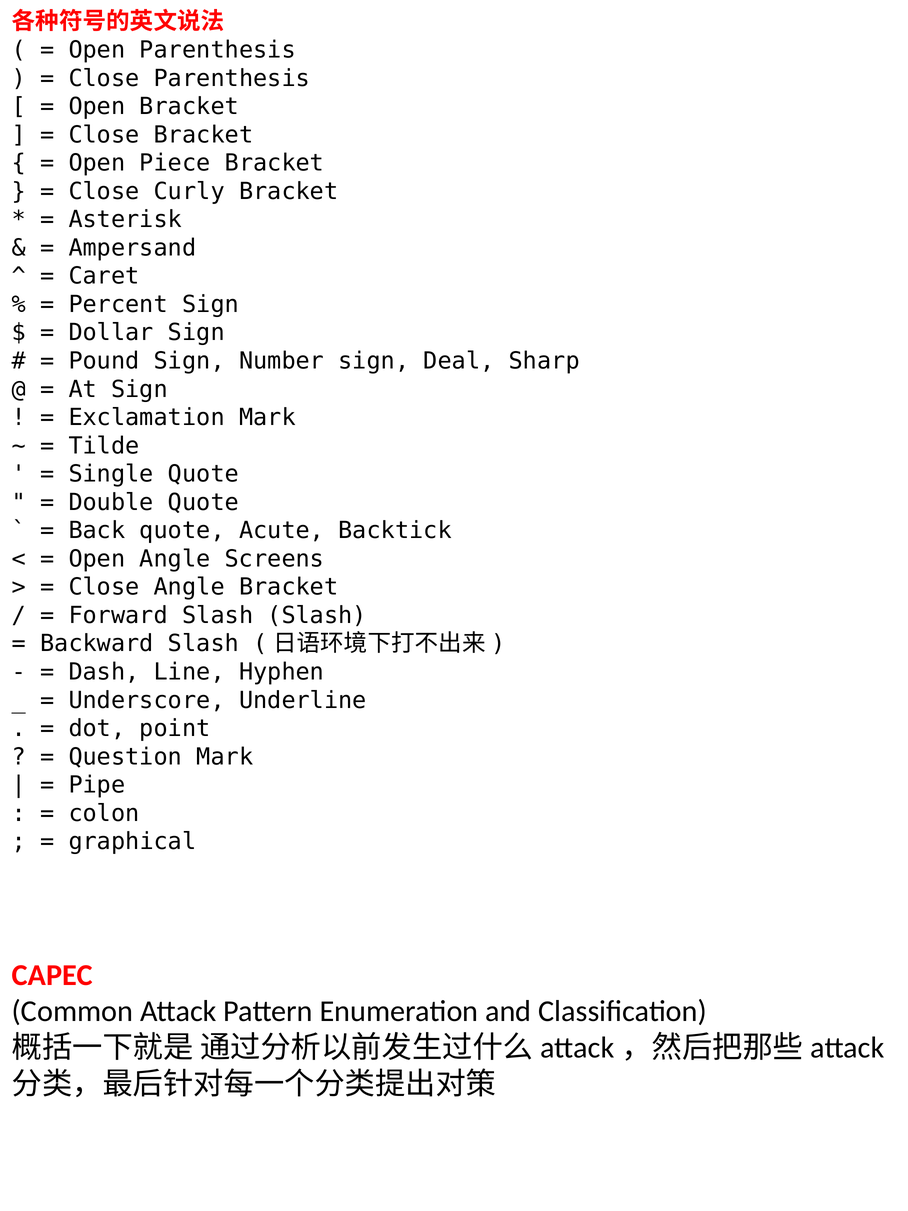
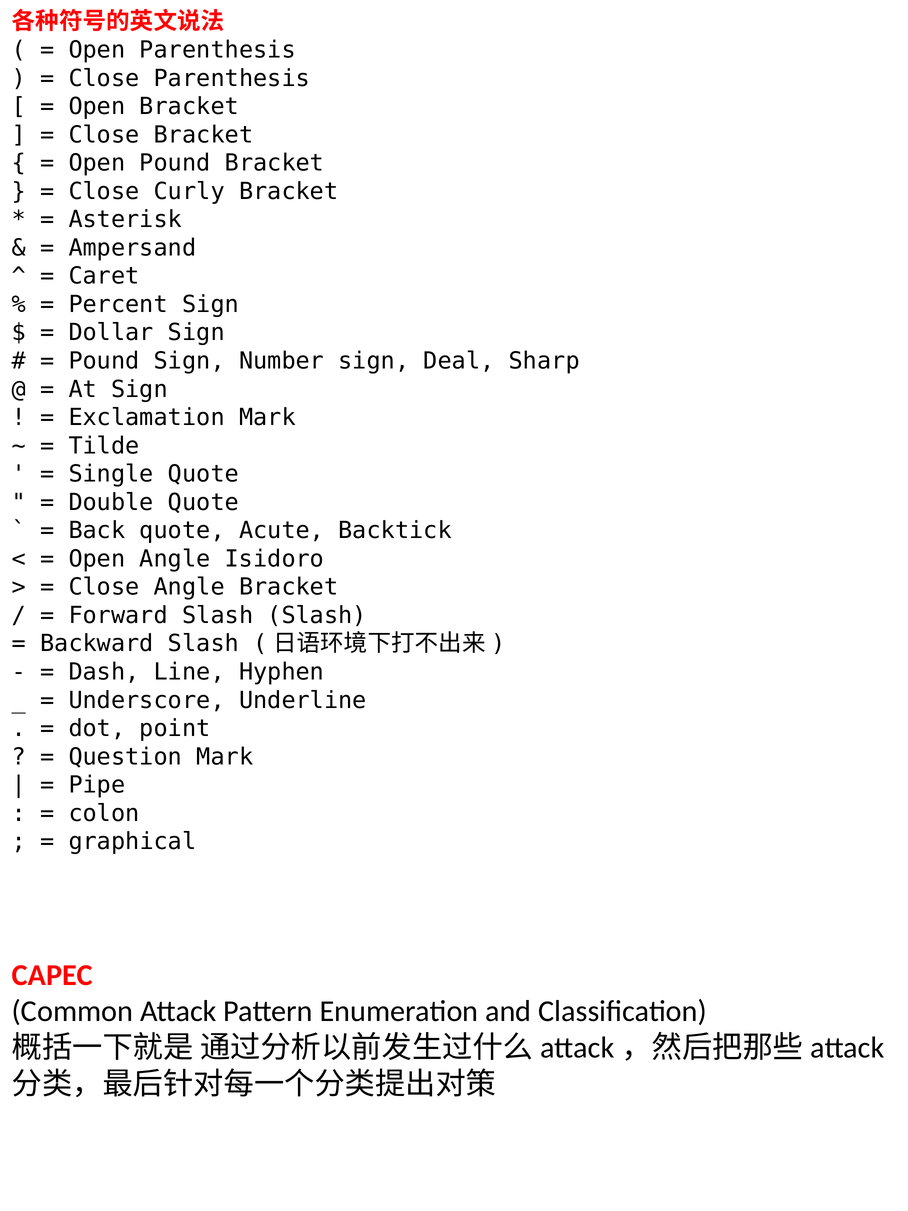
Open Piece: Piece -> Pound (175, 163)
Screens: Screens -> Isidoro (274, 559)
